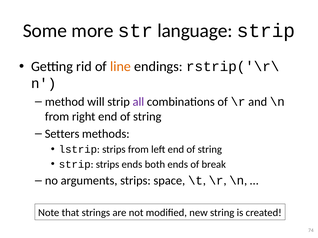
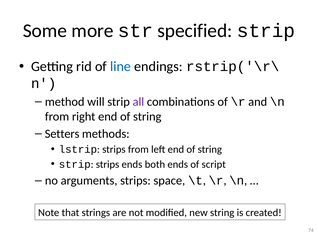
language: language -> specified (195, 31)
line colour: orange -> blue (120, 67)
break: break -> script (214, 165)
